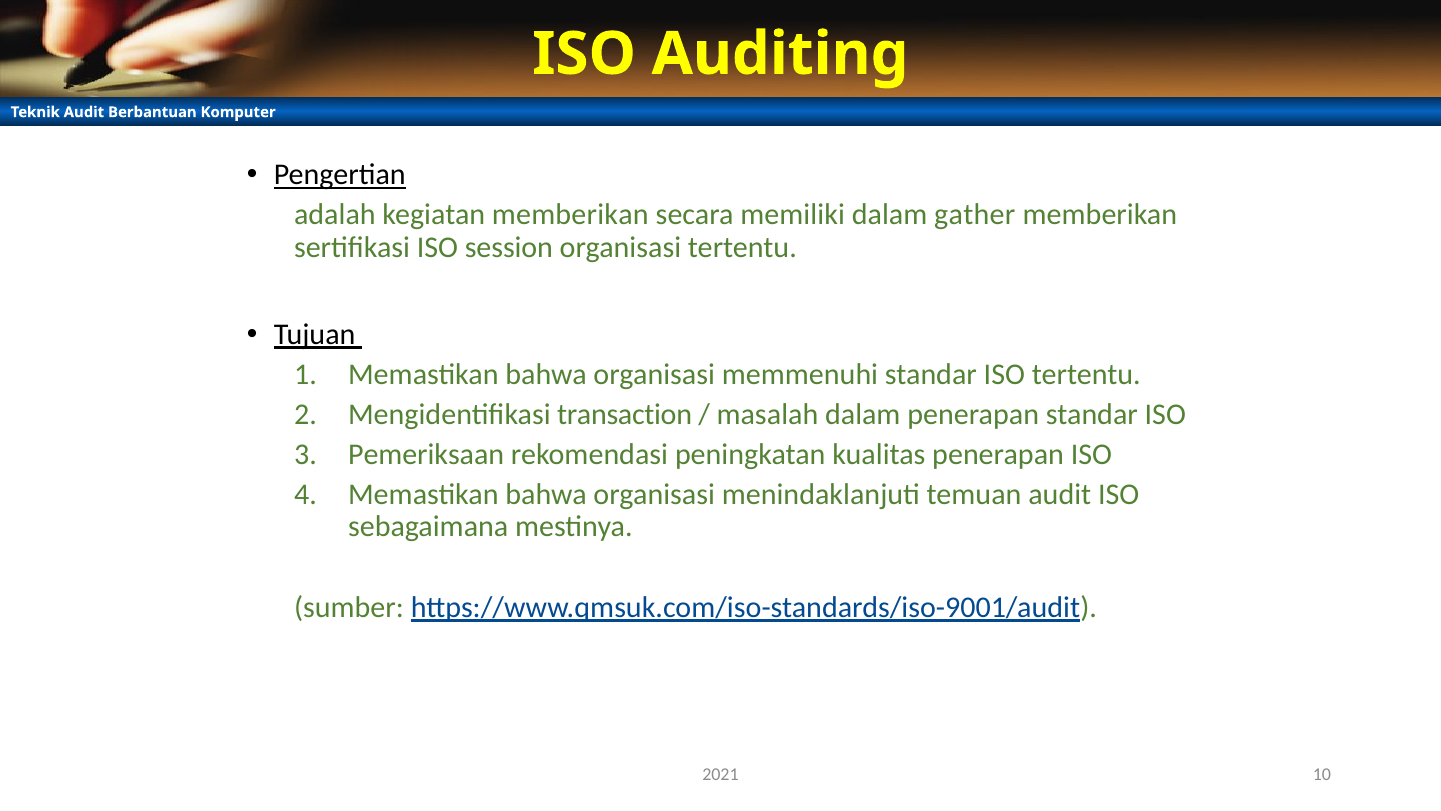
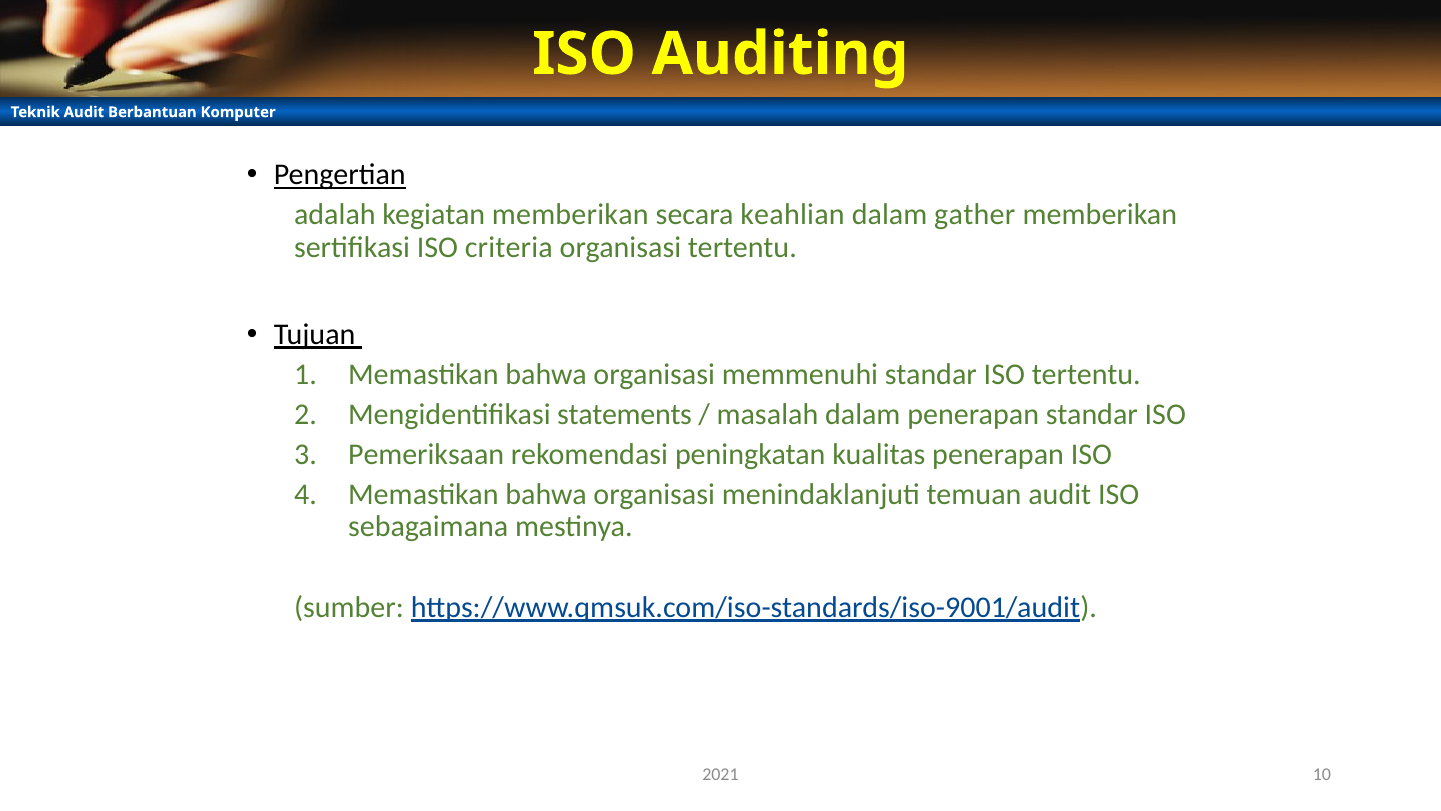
memiliki: memiliki -> keahlian (793, 215)
session: session -> criteria (509, 247)
transaction: transaction -> statements (625, 414)
